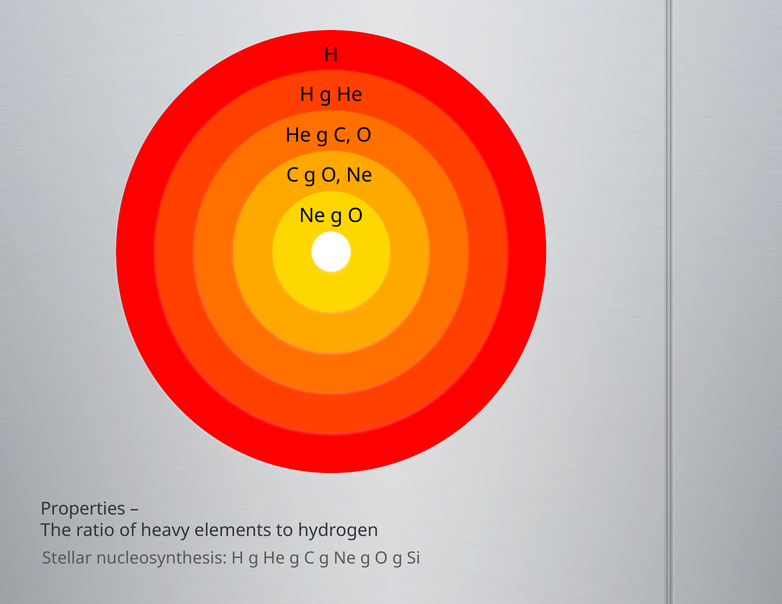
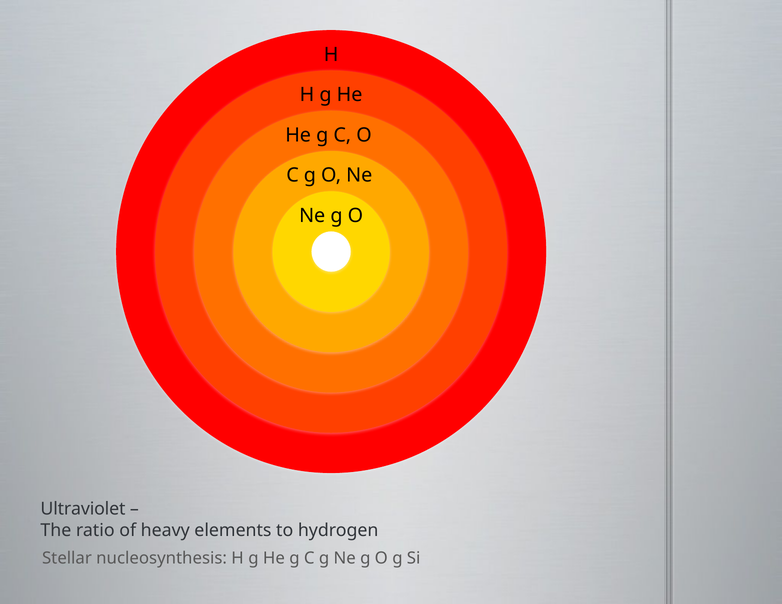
Properties: Properties -> Ultraviolet (83, 509)
